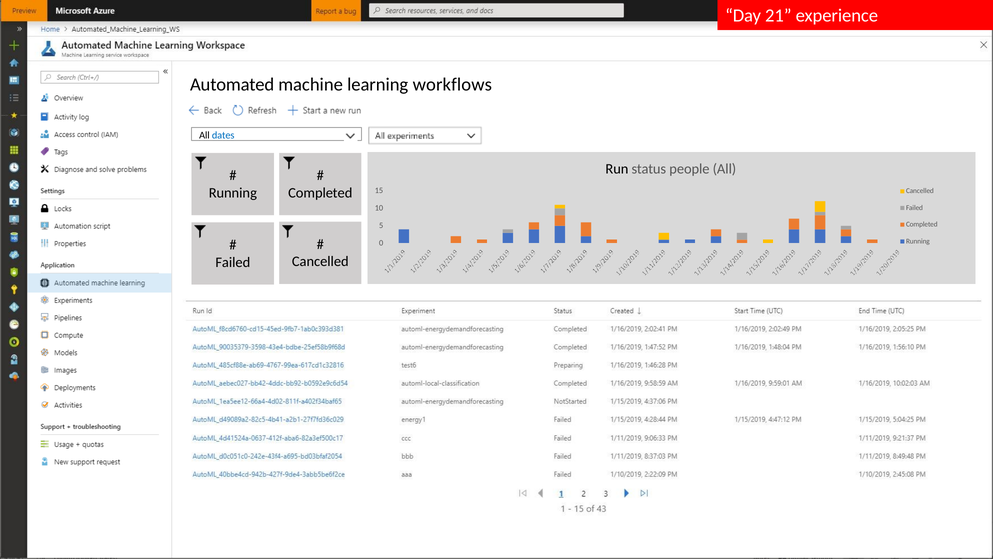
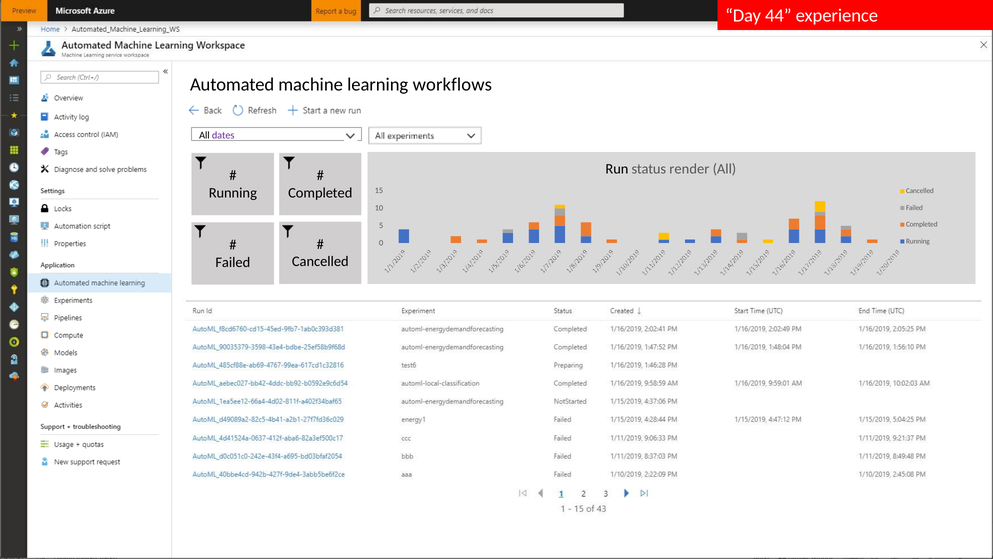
21: 21 -> 44 (778, 15)
dates colour: blue -> purple (223, 135)
people: people -> render (689, 169)
